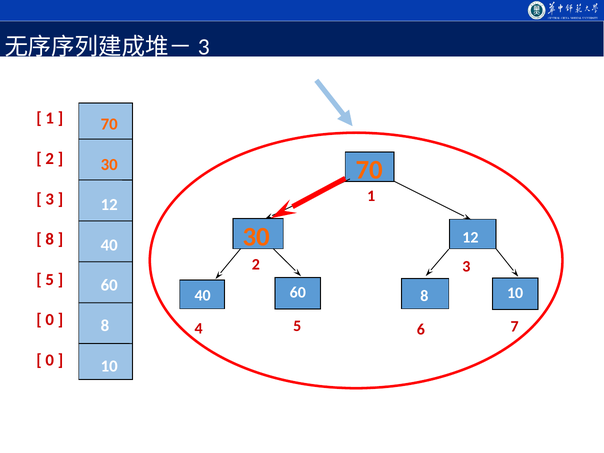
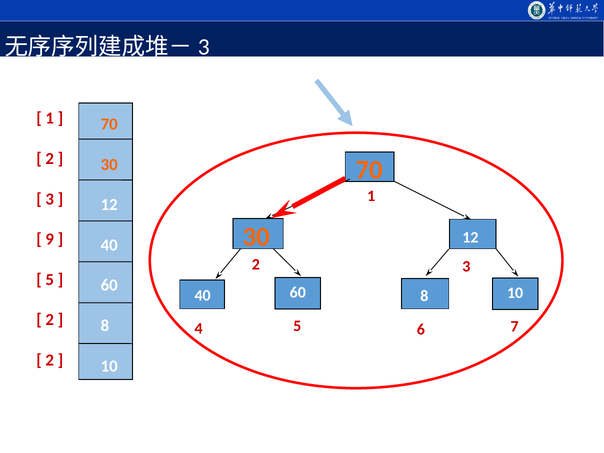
8: 8 -> 9 (50, 239)
0: 0 -> 2 (50, 320)
0: 0 -> 2 (50, 360)
